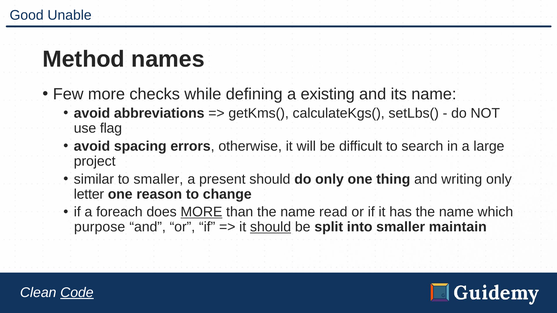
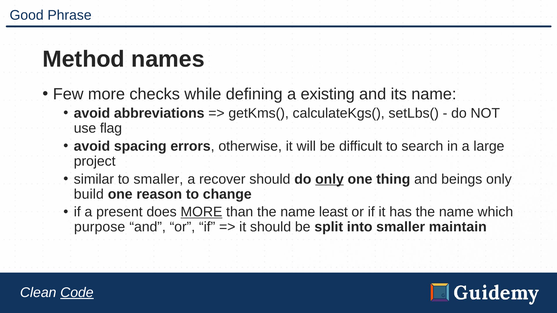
Unable: Unable -> Phrase (70, 15)
present: present -> recover (222, 179)
only underline: none -> present (329, 179)
writing: writing -> beings (462, 179)
letter: letter -> build (89, 194)
foreach: foreach -> present (119, 212)
read: read -> least (333, 212)
should underline: present -> none (271, 227)
